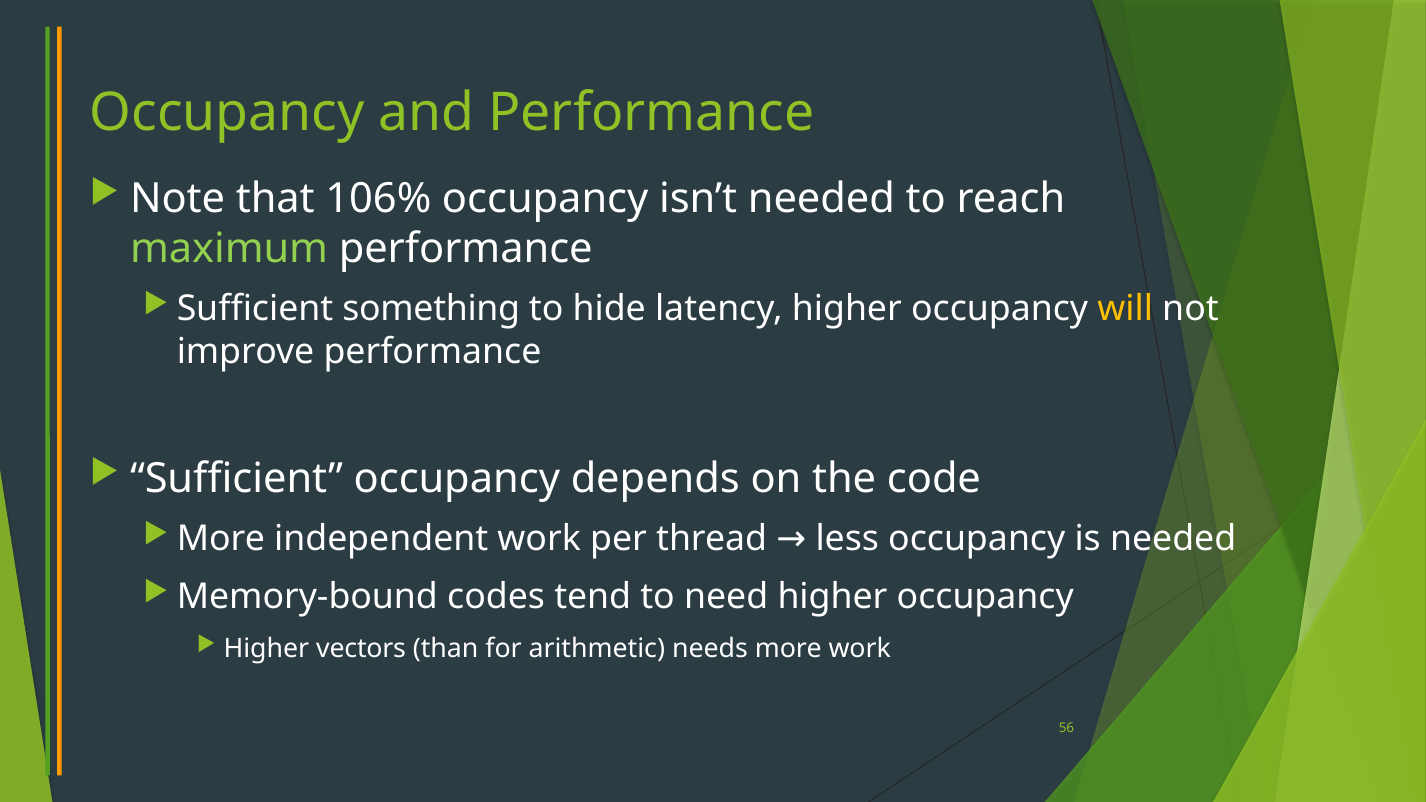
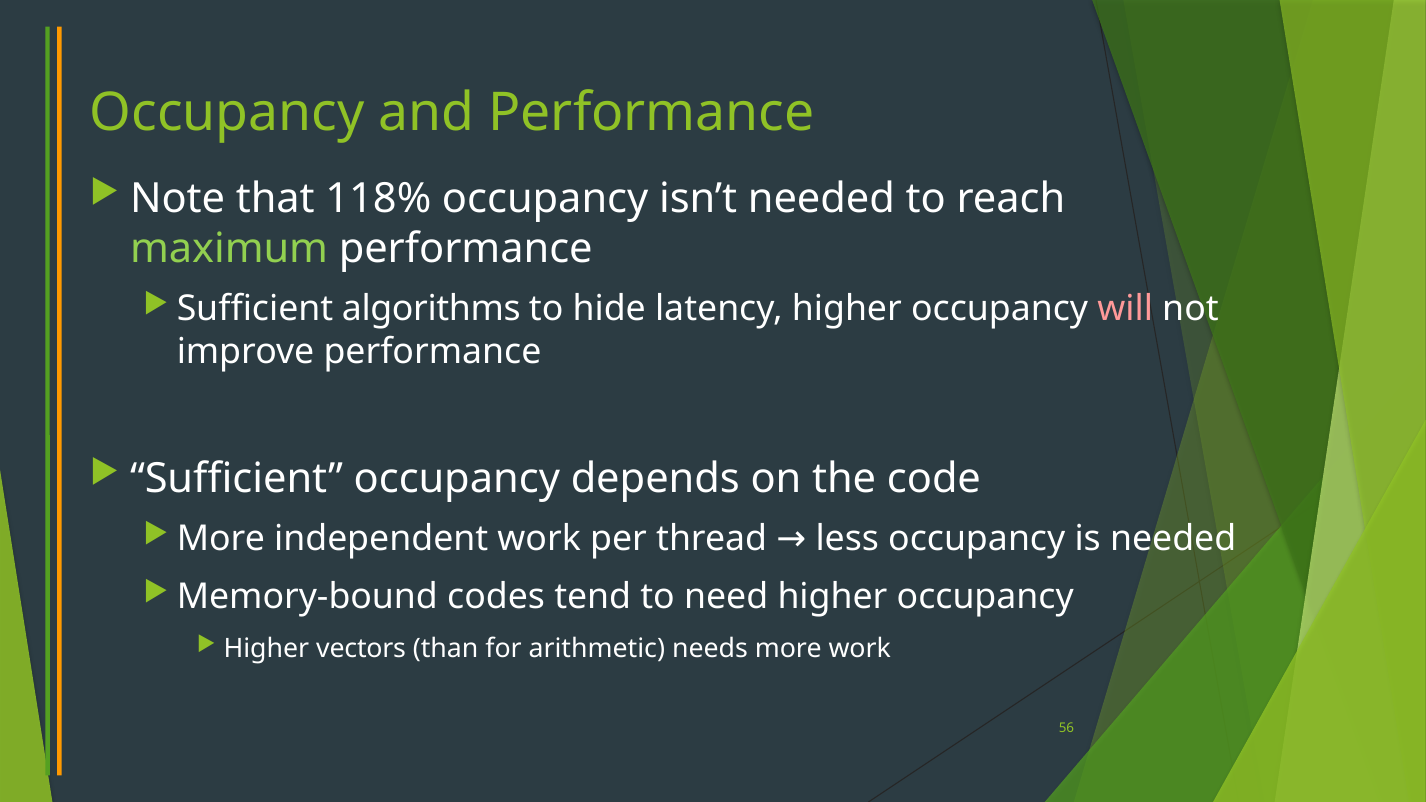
106%: 106% -> 118% (378, 198)
something: something -> algorithms (431, 309)
will colour: yellow -> pink (1125, 309)
